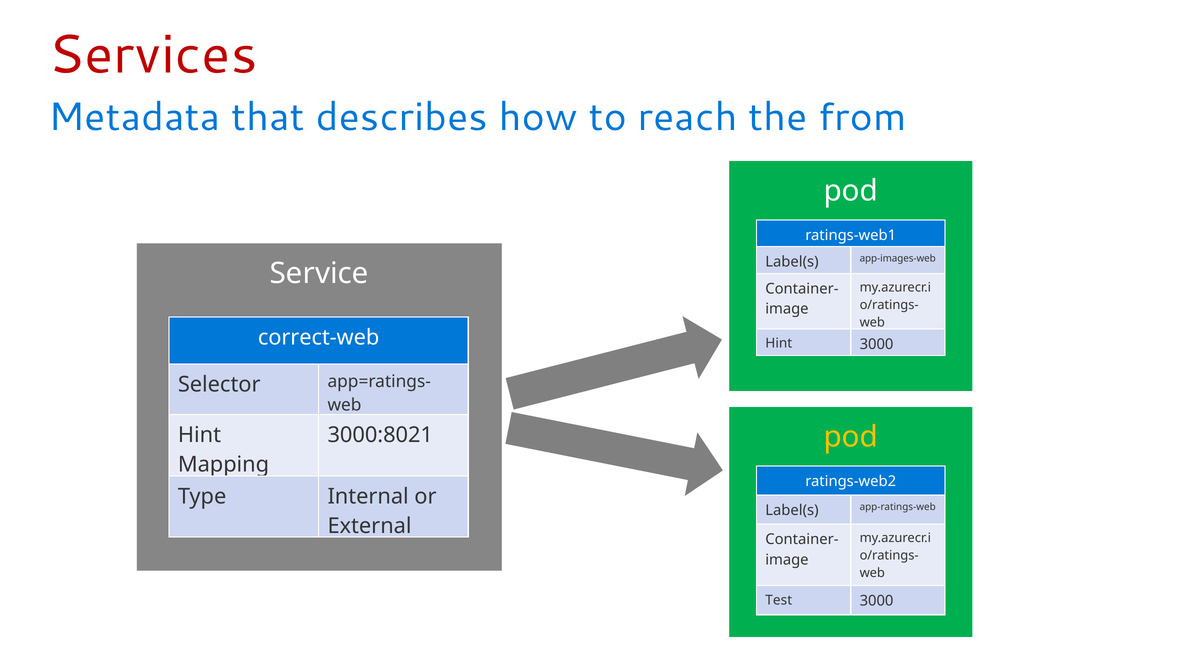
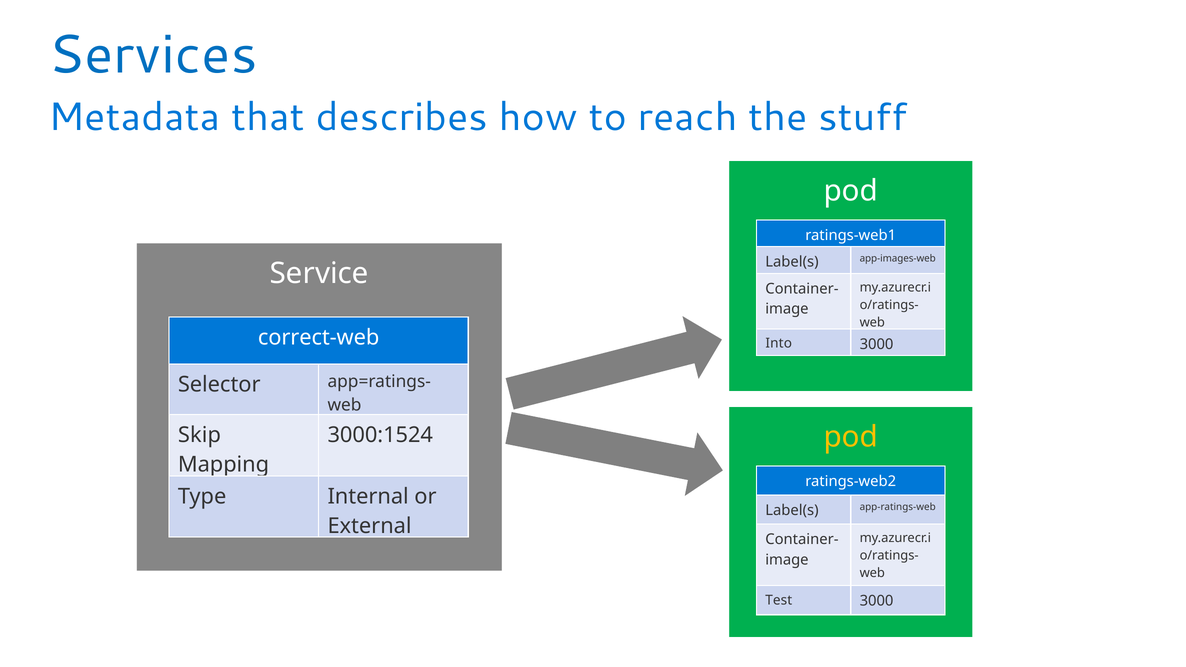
Services colour: red -> blue (153, 55)
from: from -> stuff (863, 117)
Hint: Hint -> Into (779, 343)
Hint: Hint -> Skip (199, 435)
3000:8021: 3000:8021 -> 3000:1524 (380, 435)
